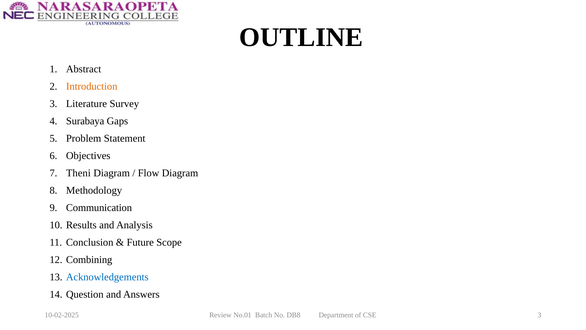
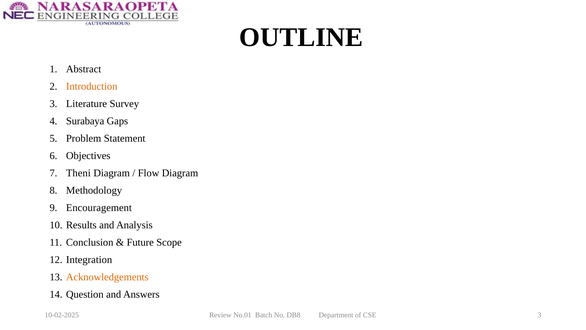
Communication: Communication -> Encouragement (99, 208)
Combining: Combining -> Integration (89, 259)
Acknowledgements colour: blue -> orange (107, 277)
